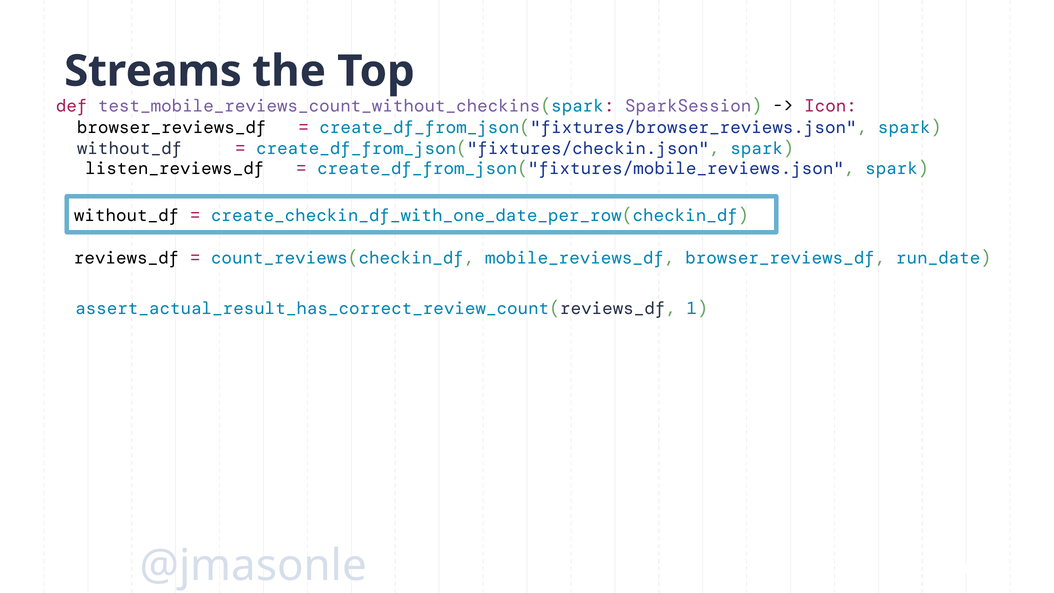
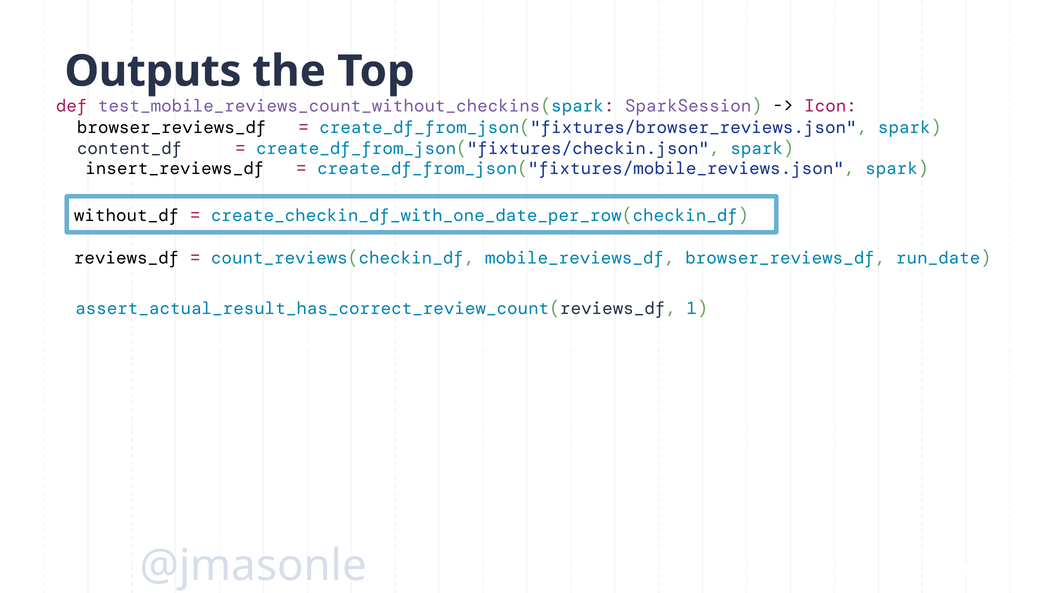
Streams: Streams -> Outputs (153, 71)
without_df: without_df -> content_df (130, 148)
listen_reviews_df: listen_reviews_df -> insert_reviews_df (175, 169)
